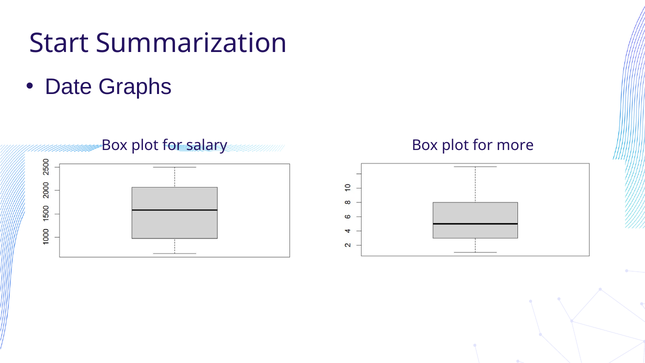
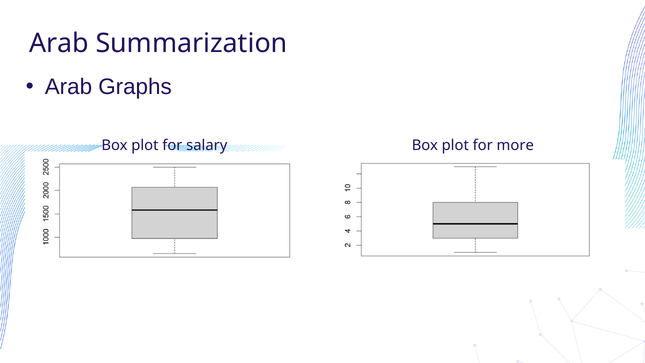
Start: Start -> Arab (59, 43)
Date: Date -> Arab (68, 87)
